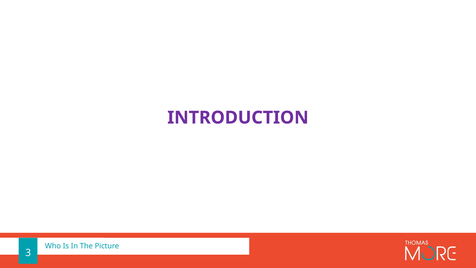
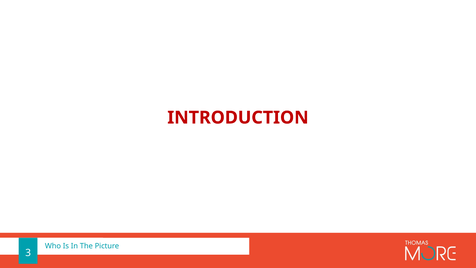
INTRODUCTION colour: purple -> red (238, 118)
